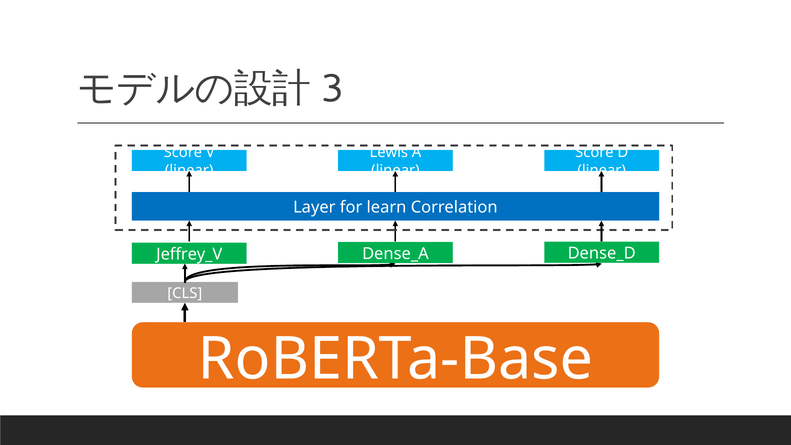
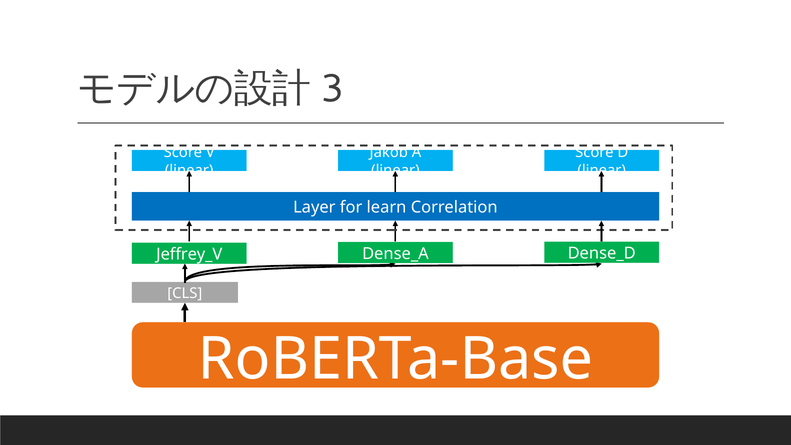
Lewis: Lewis -> Jakob (389, 153)
